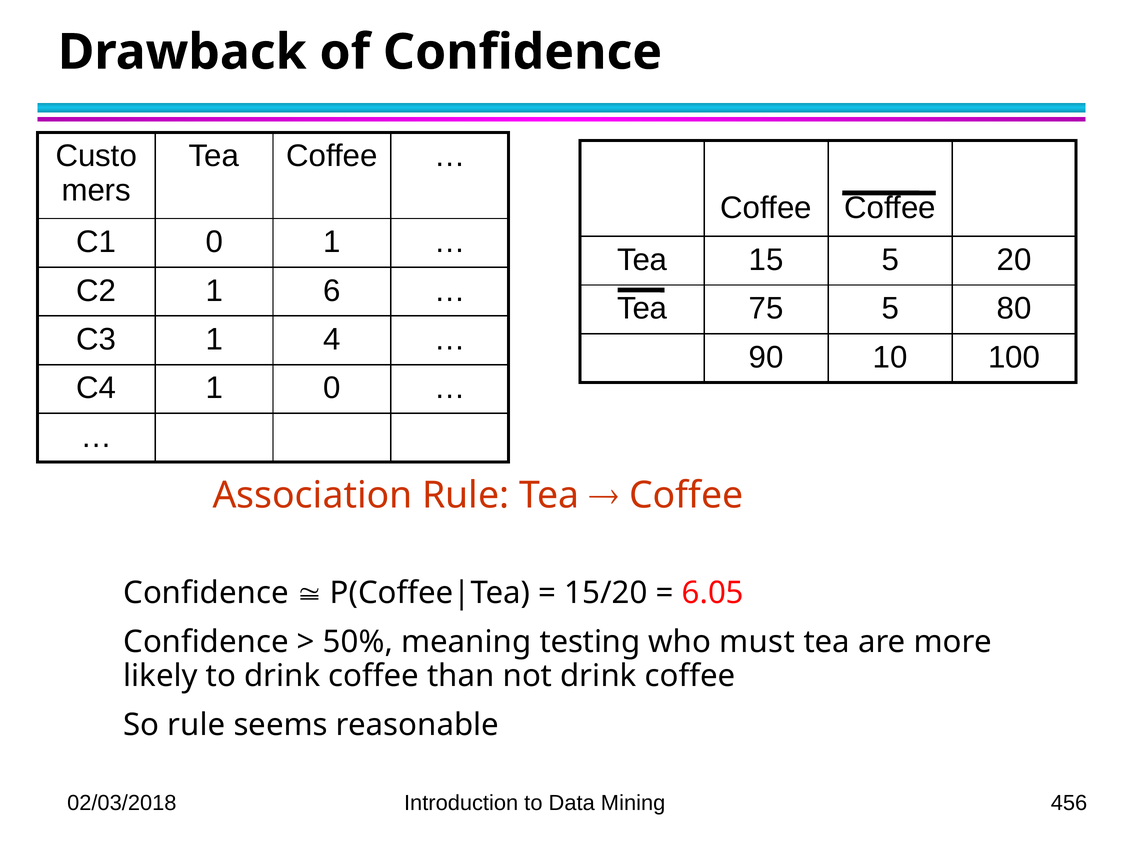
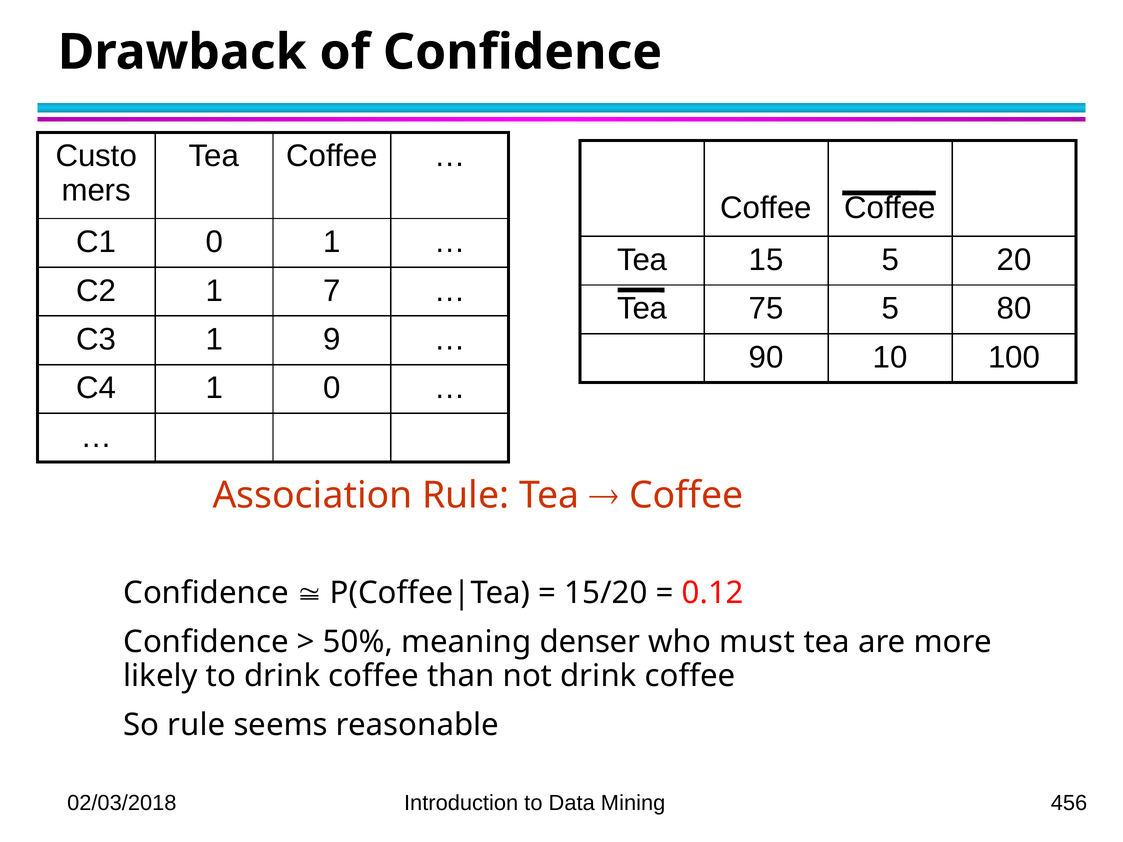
6: 6 -> 7 (332, 291)
4: 4 -> 9 (332, 340)
6.05: 6.05 -> 0.12 (713, 593)
testing: testing -> denser (590, 642)
